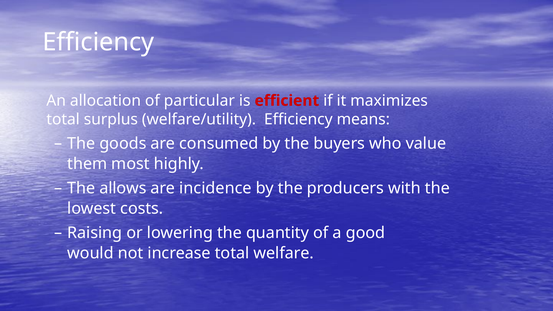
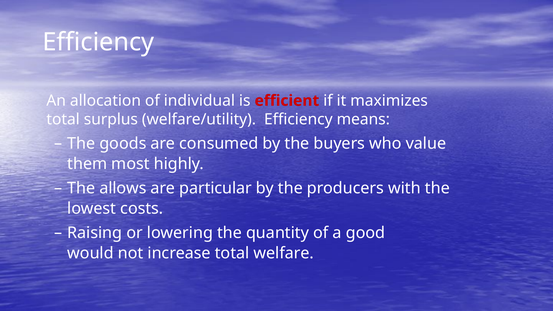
particular: particular -> individual (199, 101)
incidence: incidence -> particular (216, 188)
